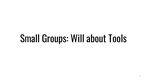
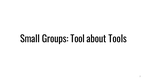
Will: Will -> Tool (78, 39)
